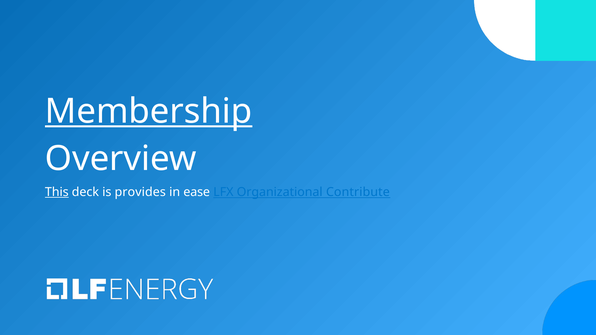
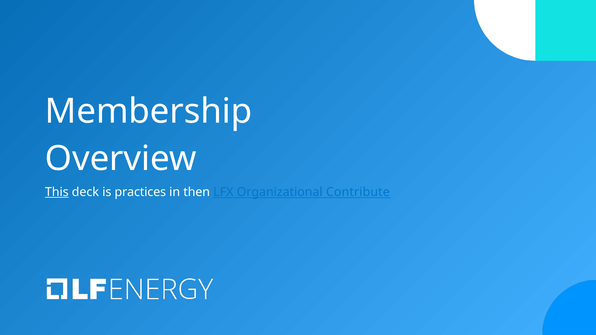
Membership underline: present -> none (149, 112)
provides: provides -> practices (140, 192)
ease: ease -> then (197, 192)
